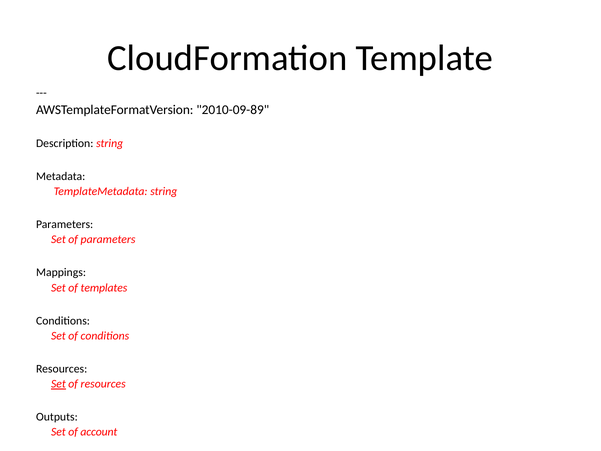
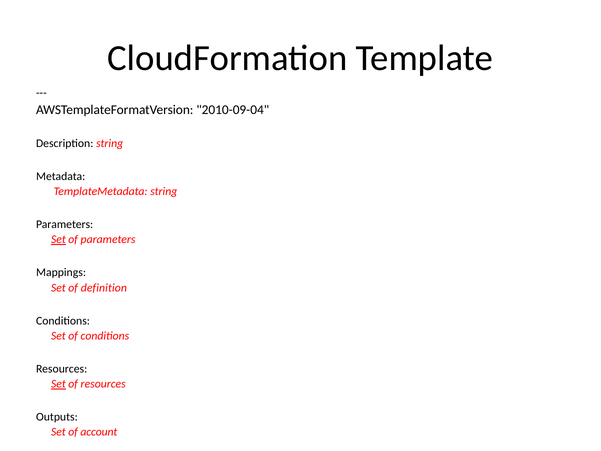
2010-09-89: 2010-09-89 -> 2010-09-04 (233, 110)
Set underline: none -> present (58, 239)
templates: templates -> definition (104, 287)
